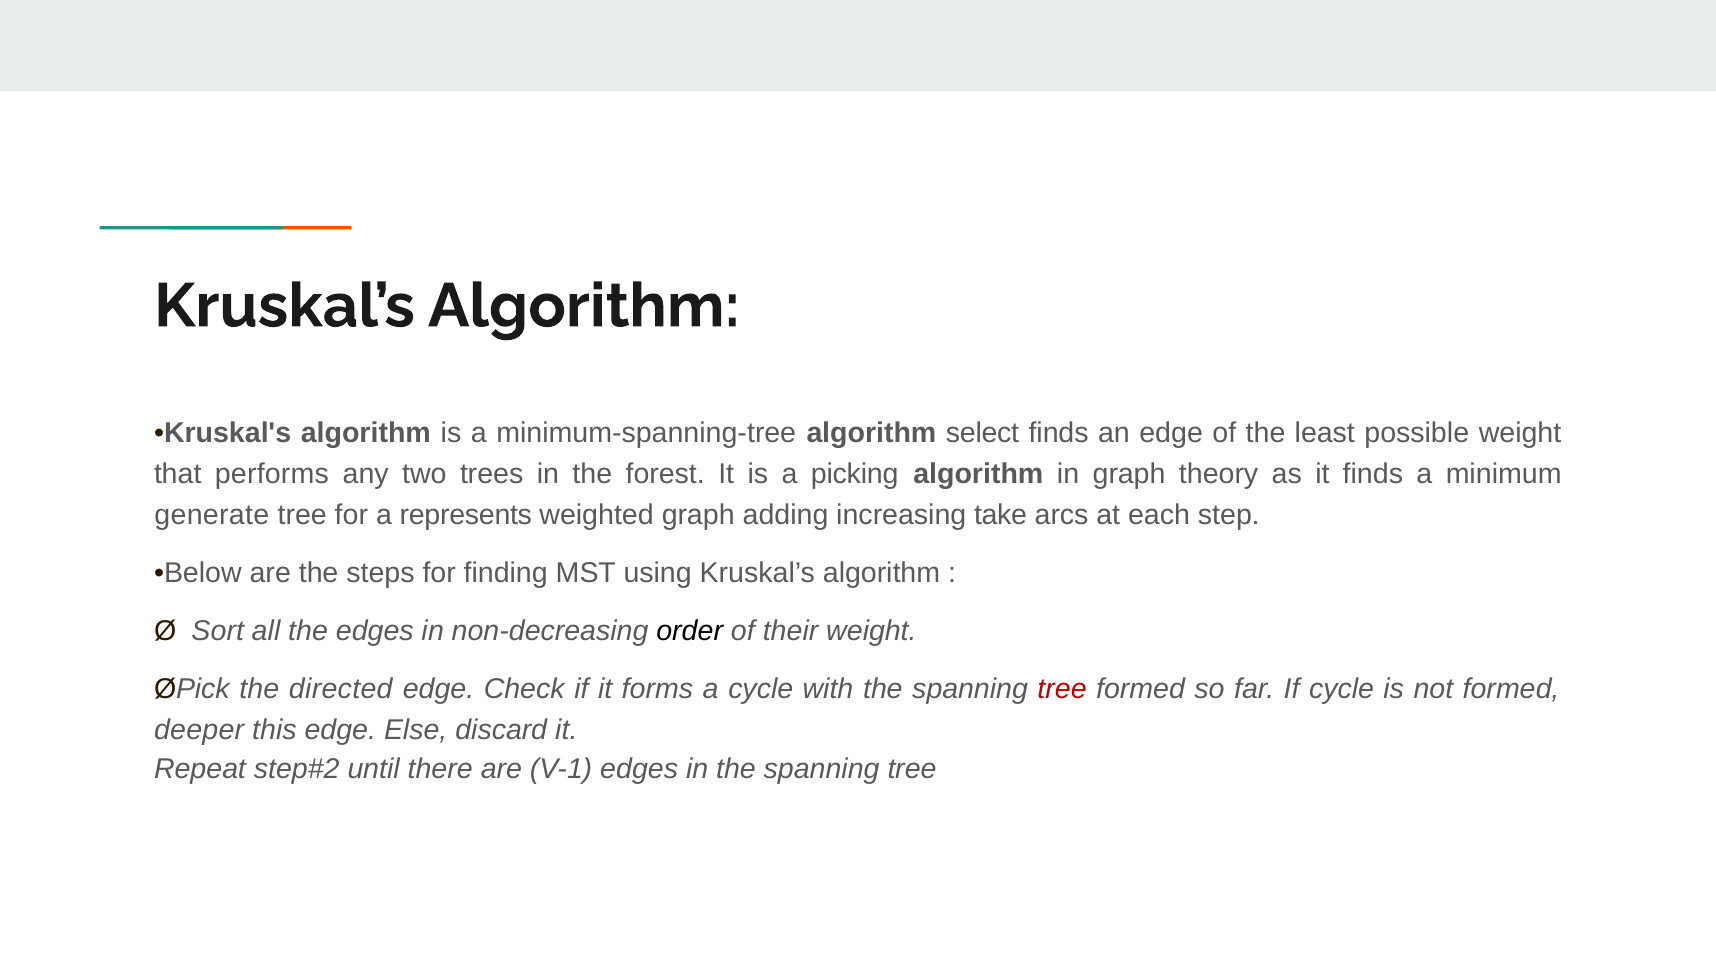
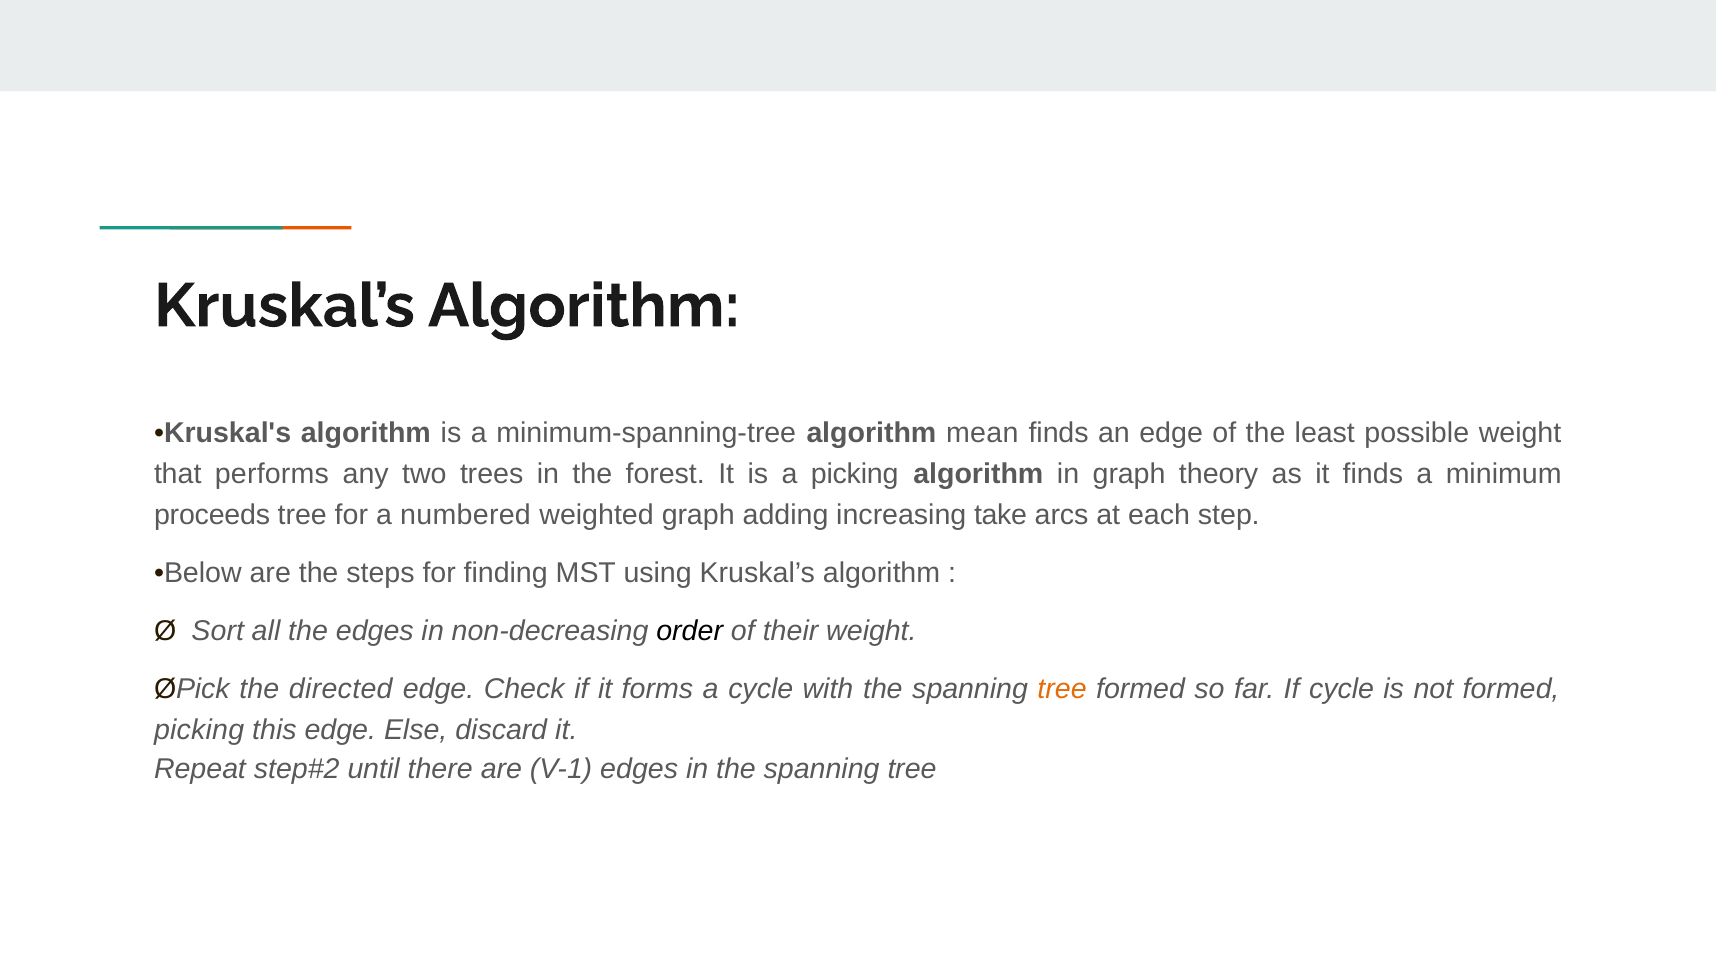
select: select -> mean (982, 433)
generate: generate -> proceeds (212, 516)
represents: represents -> numbered (466, 516)
tree colour: red -> orange (1062, 689)
deeper: deeper -> picking (199, 730)
